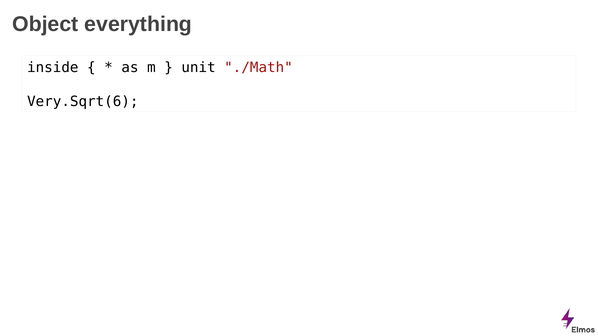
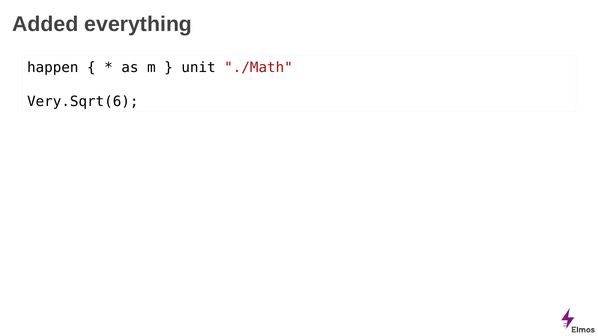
Object: Object -> Added (45, 24)
inside: inside -> happen (53, 68)
